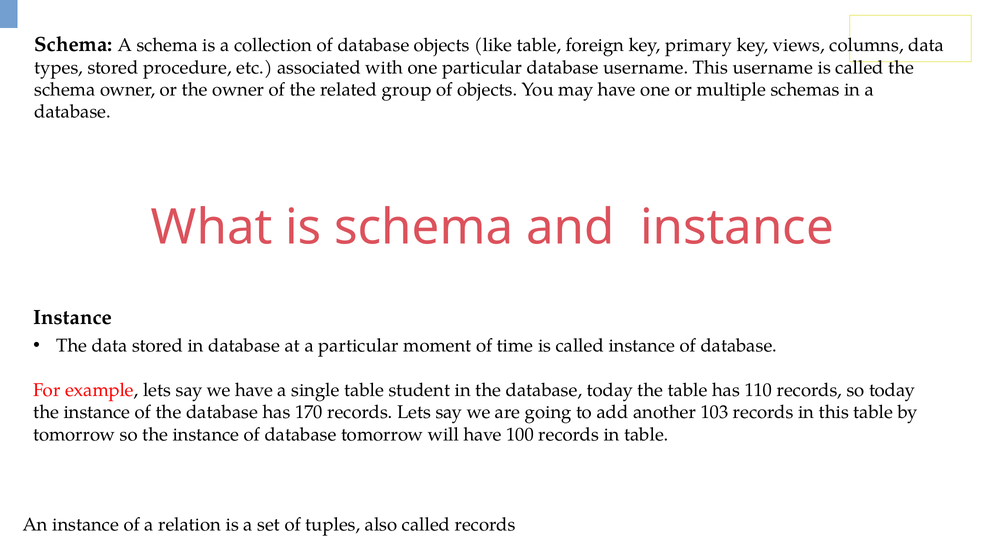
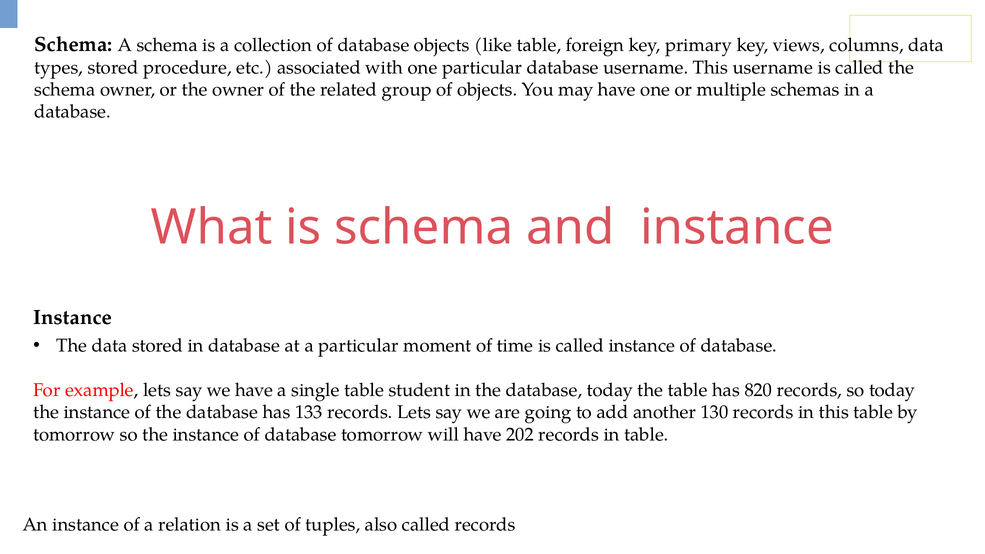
110: 110 -> 820 (758, 390)
170: 170 -> 133 (309, 412)
103: 103 -> 130 (714, 412)
100: 100 -> 202 (520, 434)
